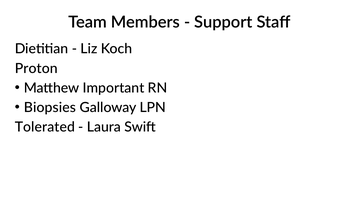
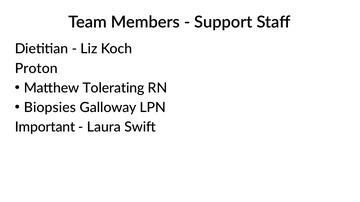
Important: Important -> Tolerating (114, 88)
Tolerated: Tolerated -> Important (45, 127)
